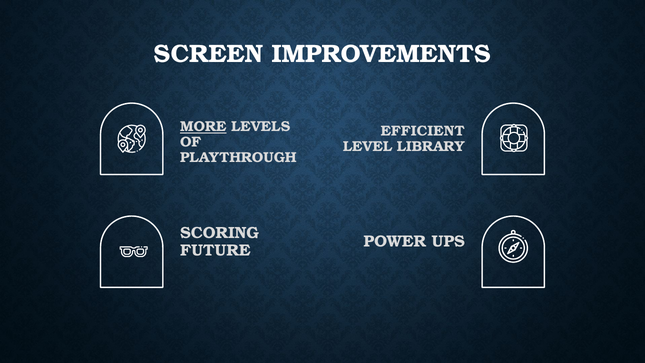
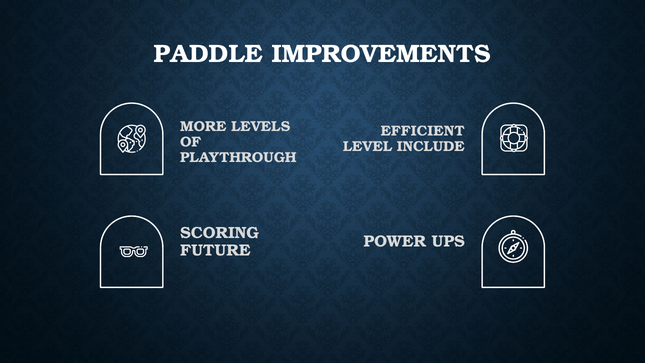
SCREEN: SCREEN -> PADDLE (208, 54)
MORE underline: present -> none (203, 127)
LIBRARY: LIBRARY -> INCLUDE (431, 146)
